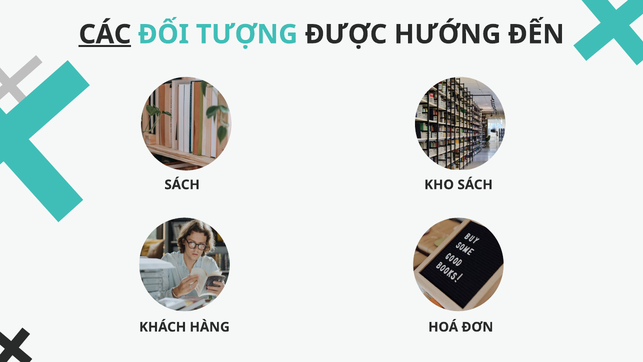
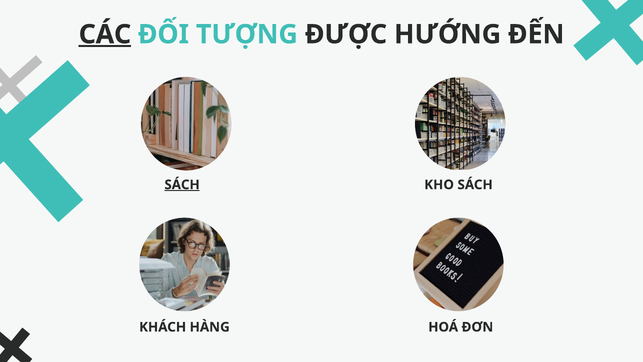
SÁCH underline: none -> present (182, 185)
